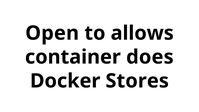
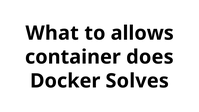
Open: Open -> What (52, 33)
Stores: Stores -> Solves (137, 81)
